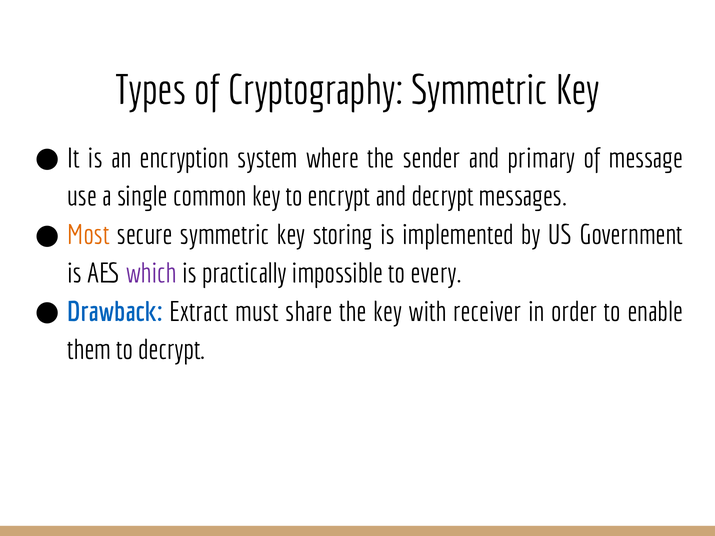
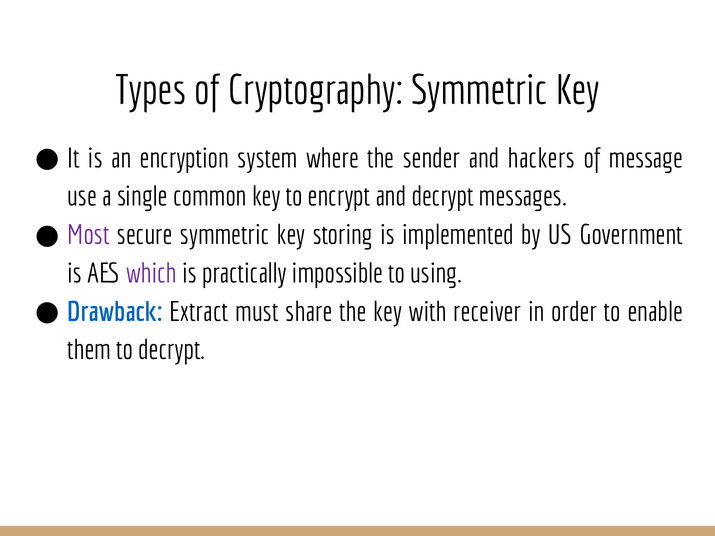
primary: primary -> hackers (541, 159)
Most colour: orange -> purple (88, 235)
every: every -> using (436, 274)
